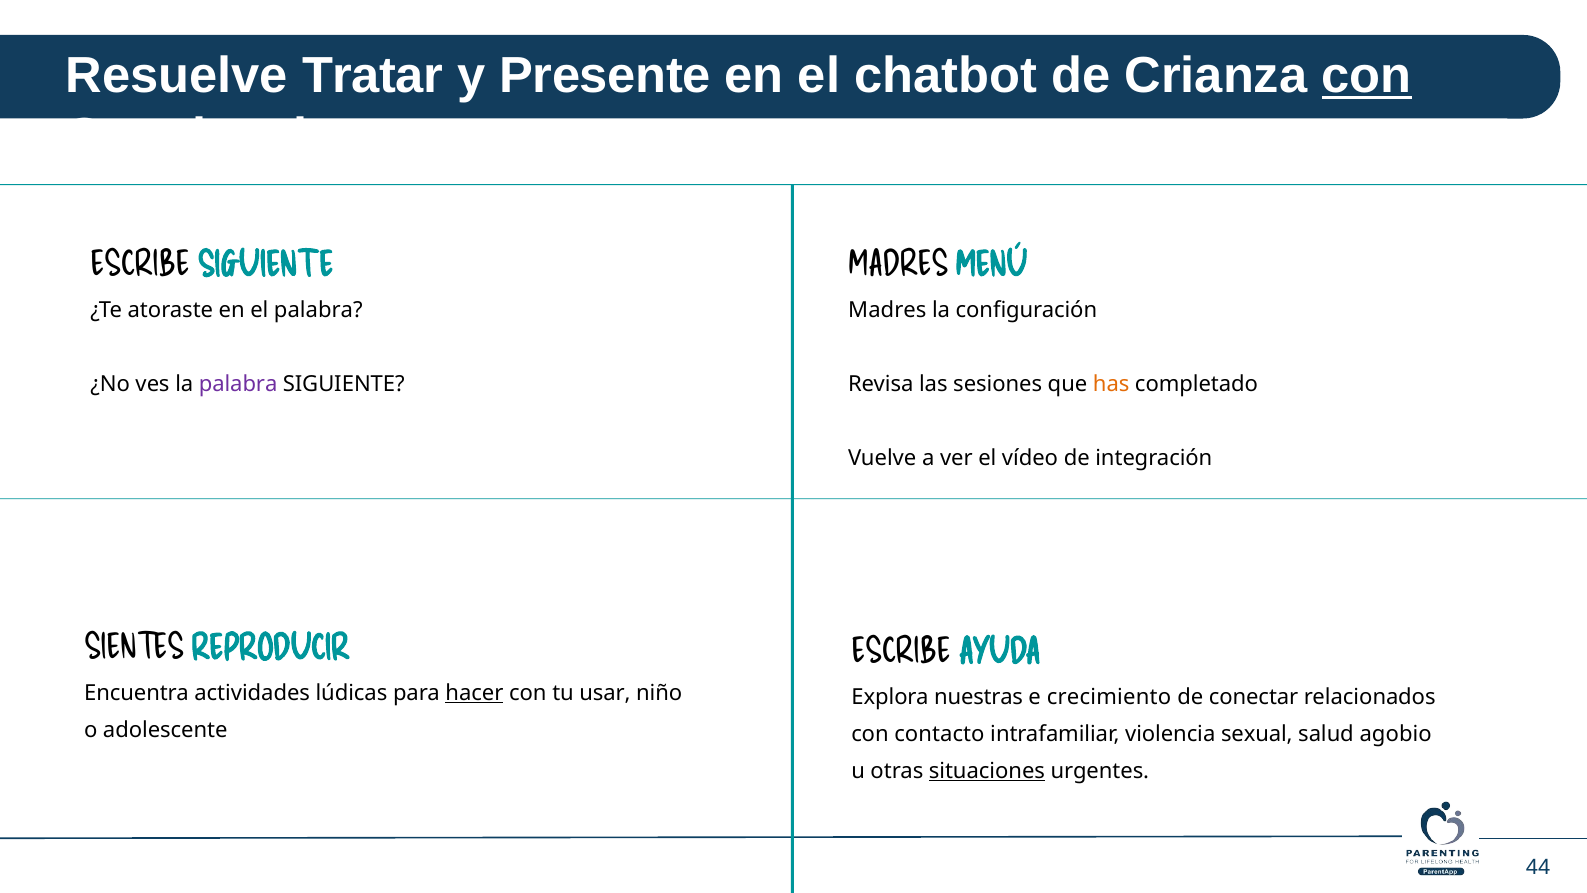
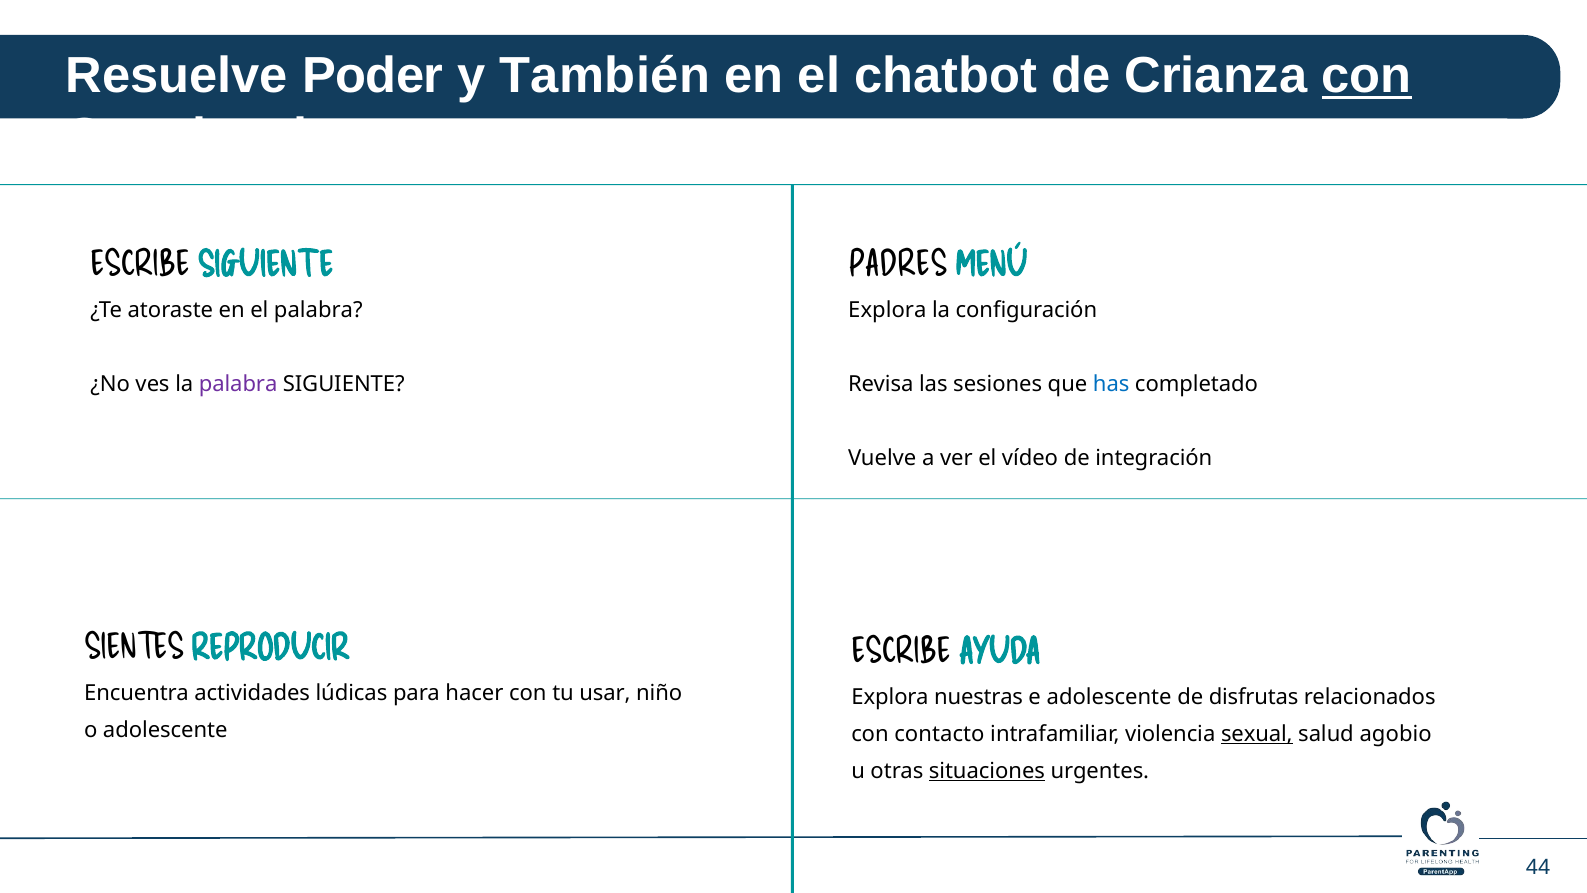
Tratar: Tratar -> Poder (373, 76)
Presente: Presente -> También (605, 76)
MADRES: MADRES -> PADRES (898, 265)
Madres: Madres -> Explora (887, 310)
has colour: orange -> blue (1111, 384)
hacer underline: present -> none (474, 693)
e crecimiento: crecimiento -> adolescente (1109, 697)
conectar: conectar -> disfrutas (1254, 697)
sexual underline: none -> present (1257, 734)
